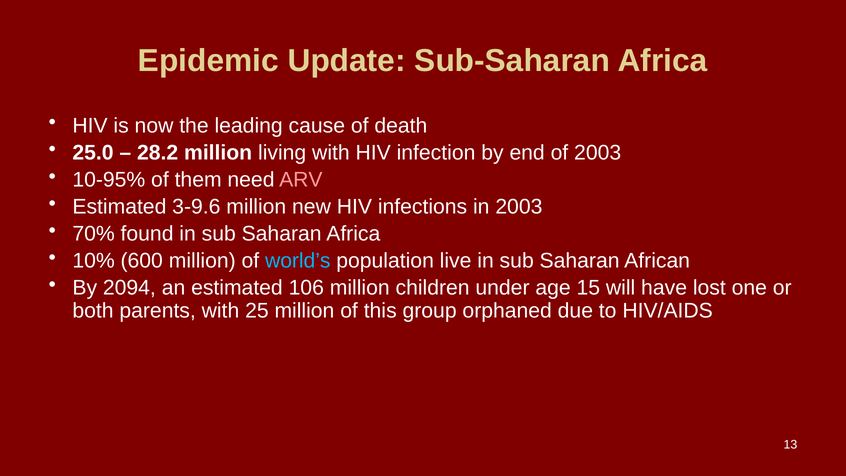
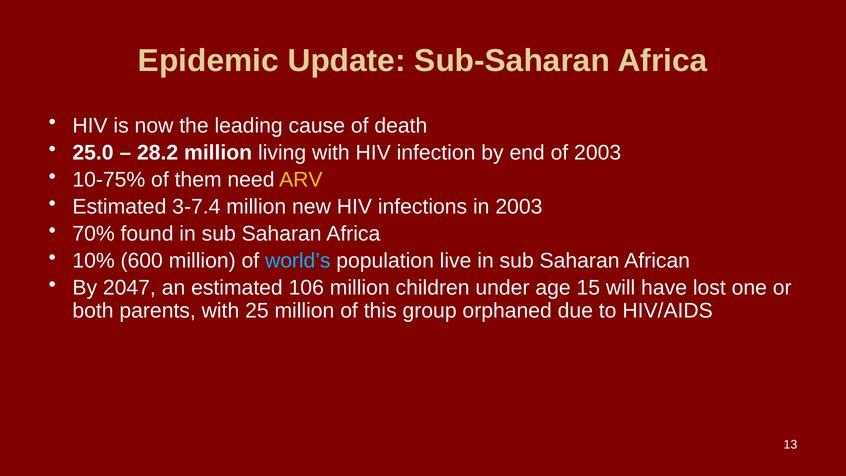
10-95%: 10-95% -> 10-75% (109, 180)
ARV colour: pink -> yellow (301, 180)
3-9.6: 3-9.6 -> 3-7.4 (196, 207)
2094: 2094 -> 2047 (129, 288)
